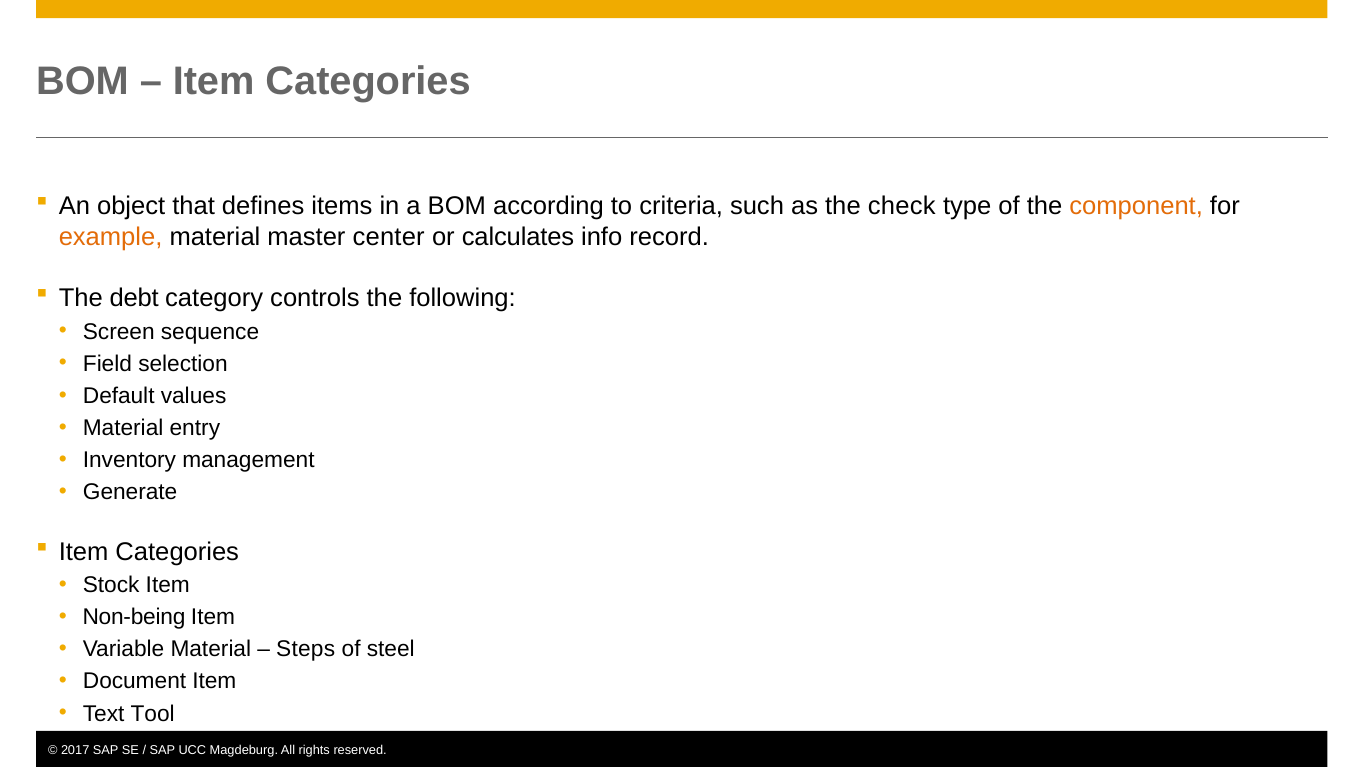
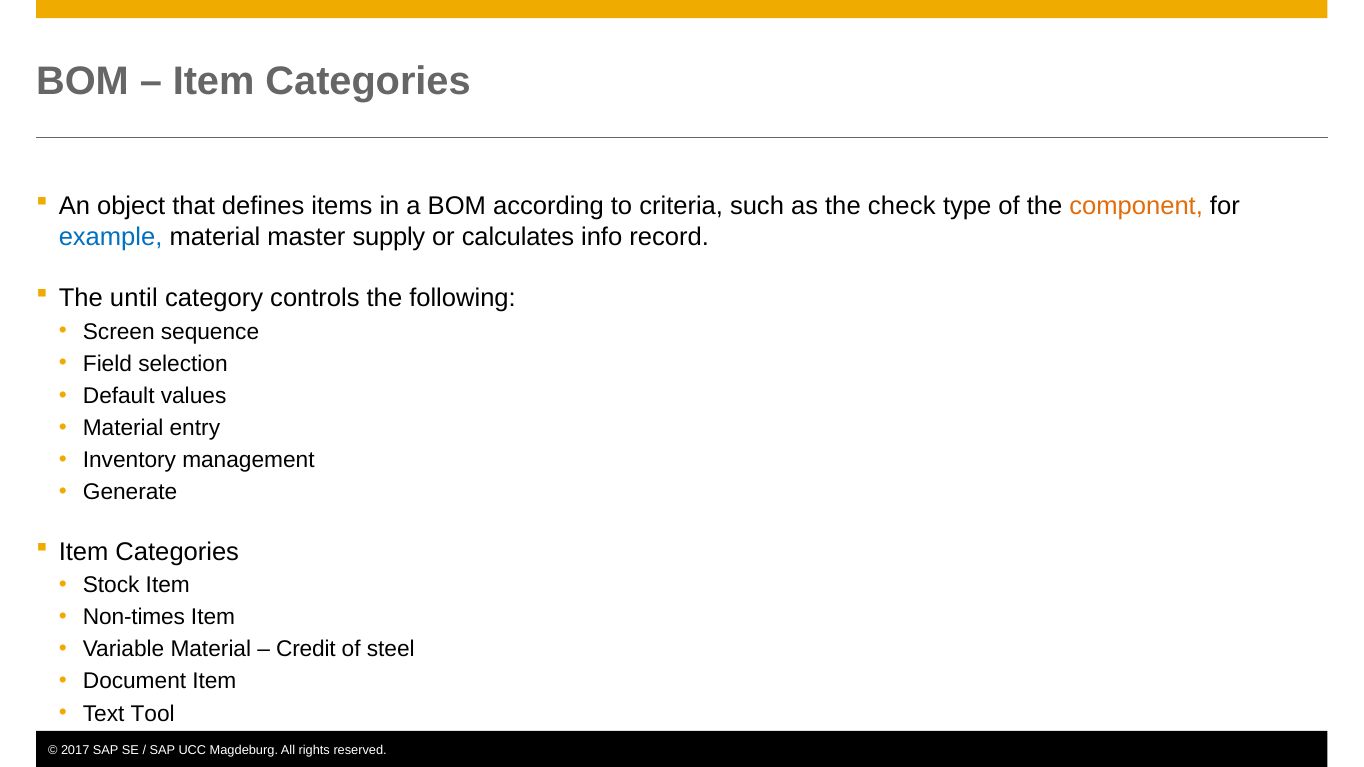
example colour: orange -> blue (111, 237)
center: center -> supply (389, 237)
debt: debt -> until (134, 298)
Non-being: Non-being -> Non-times (134, 618)
Steps: Steps -> Credit (306, 650)
